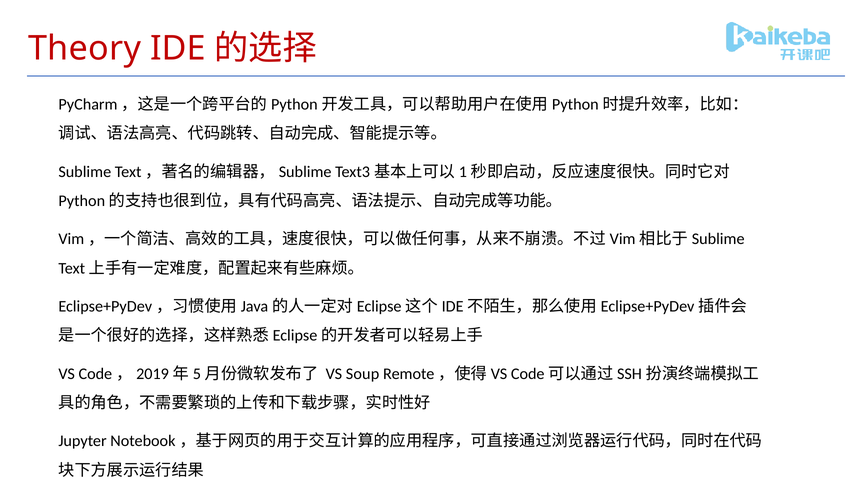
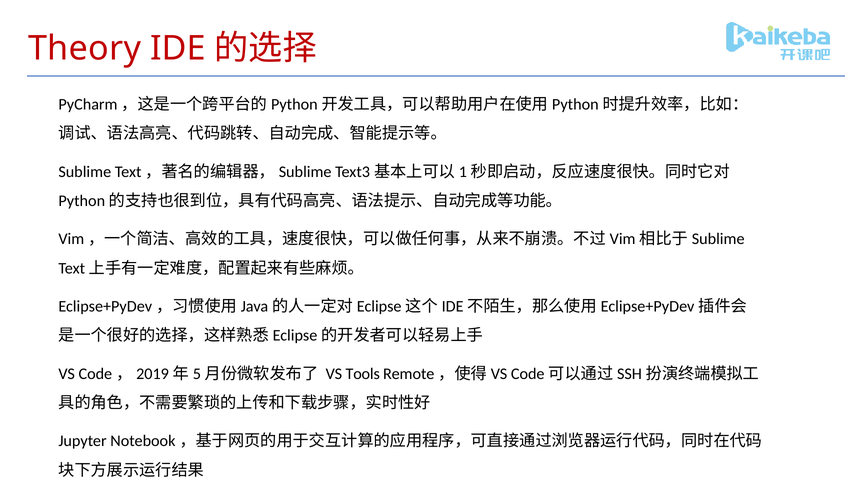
Soup: Soup -> Tools (363, 373)
